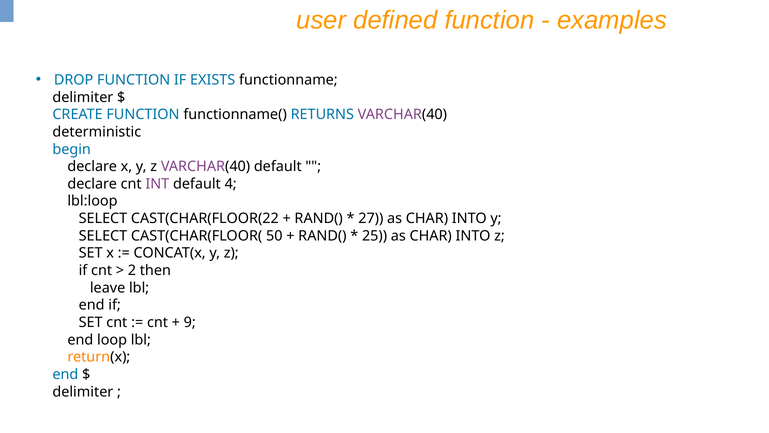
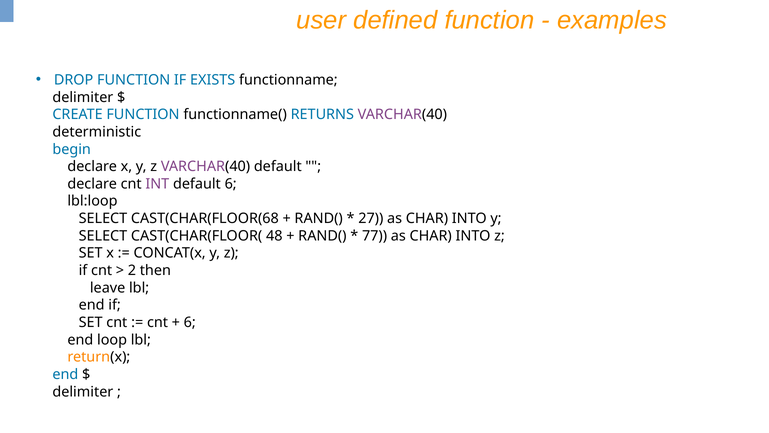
default 4: 4 -> 6 (231, 184)
CAST(CHAR(FLOOR(22: CAST(CHAR(FLOOR(22 -> CAST(CHAR(FLOOR(68 (205, 218)
50: 50 -> 48 (274, 236)
25: 25 -> 77 (375, 236)
9: 9 -> 6 (190, 322)
